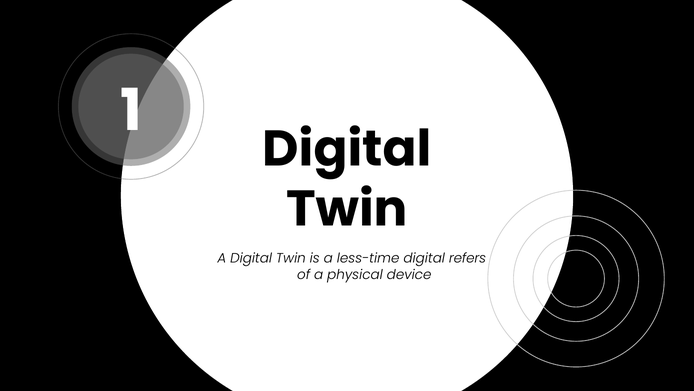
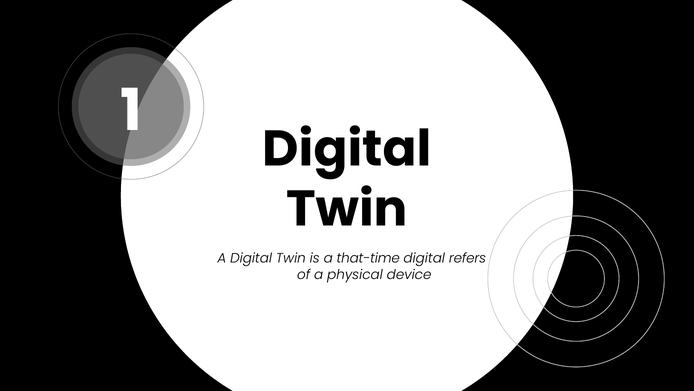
less-time: less-time -> that-time (368, 258)
